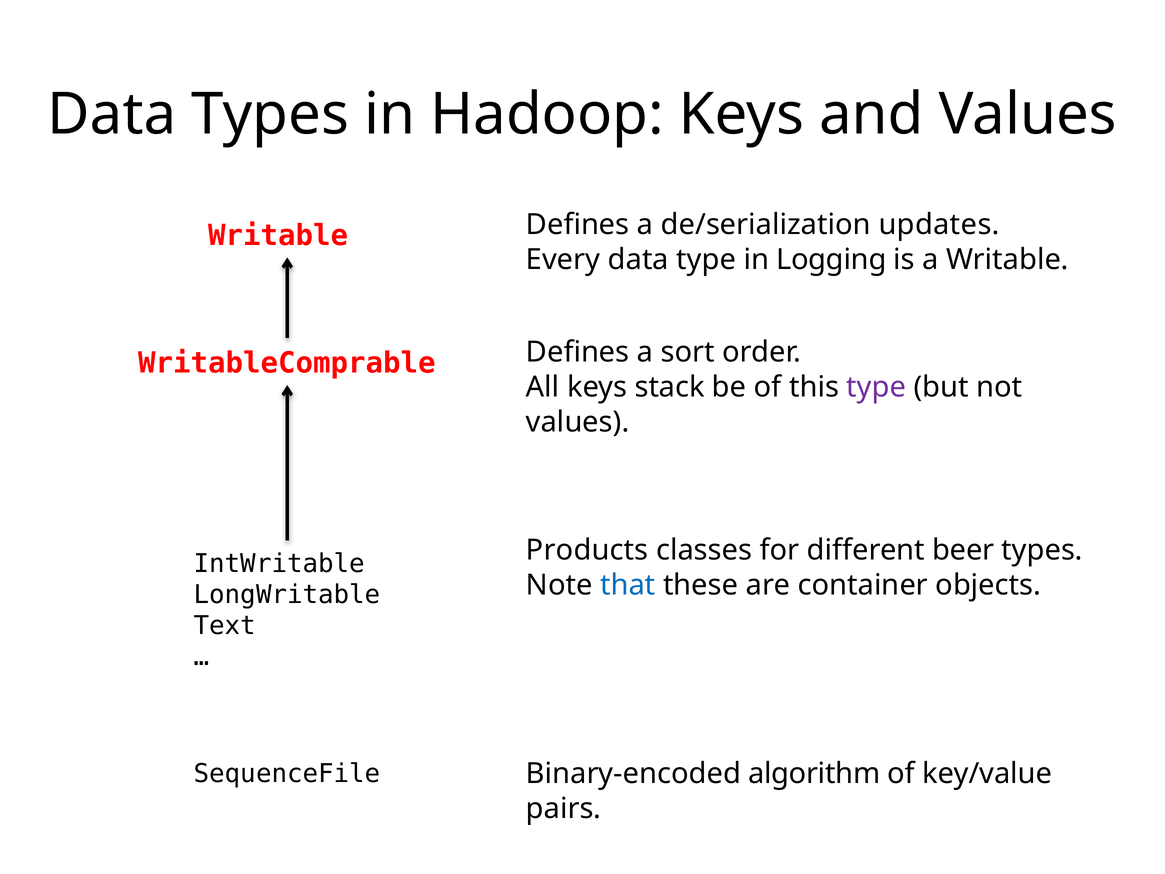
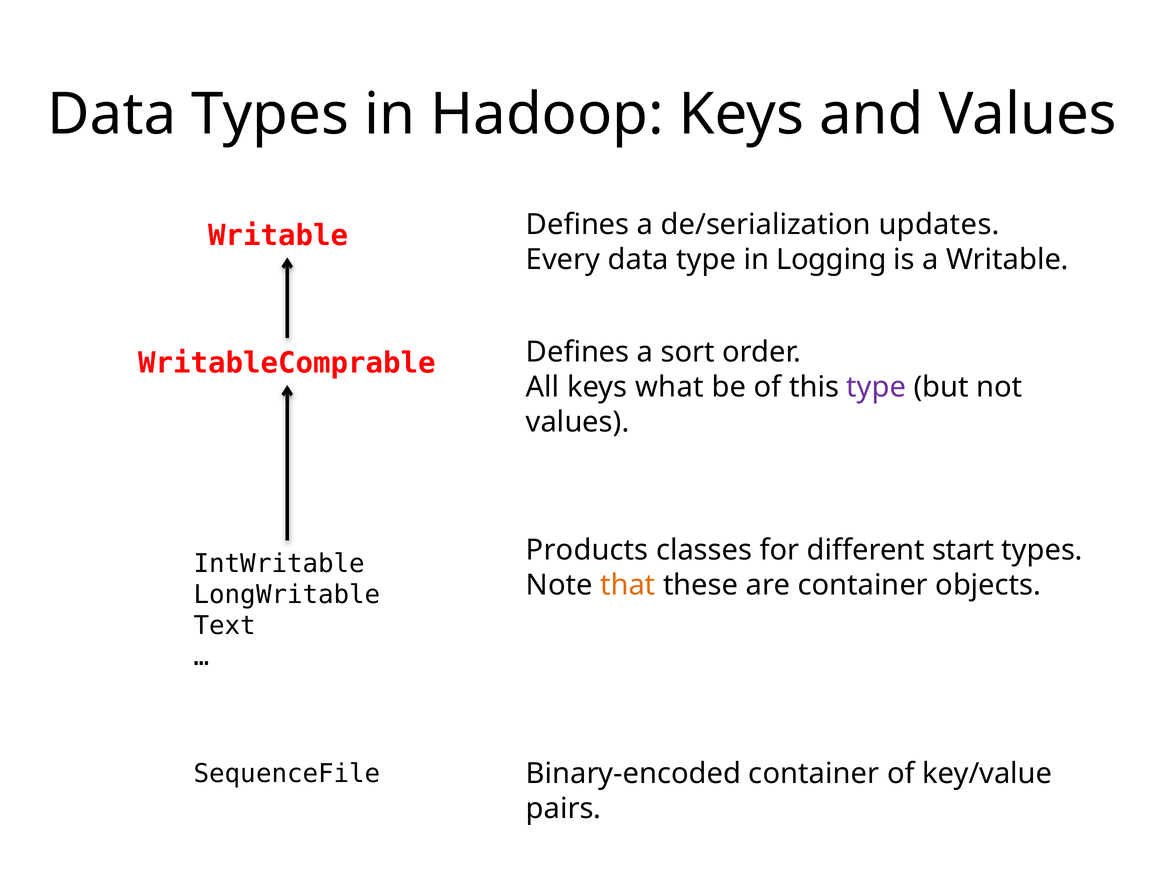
stack: stack -> what (669, 387)
beer: beer -> start (963, 550)
that colour: blue -> orange (628, 585)
Binary-encoded algorithm: algorithm -> container (814, 774)
